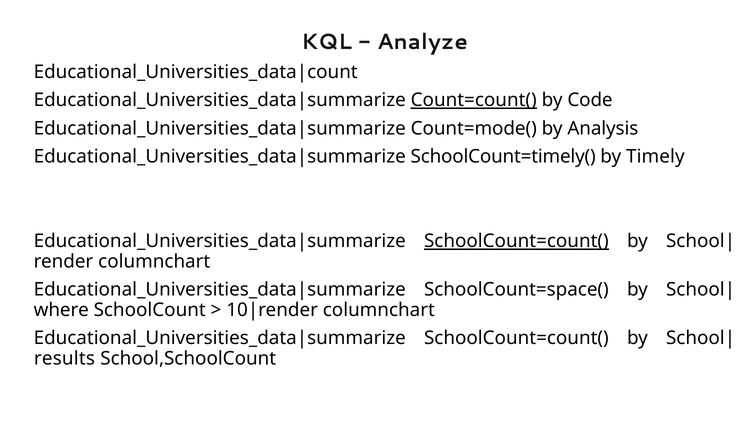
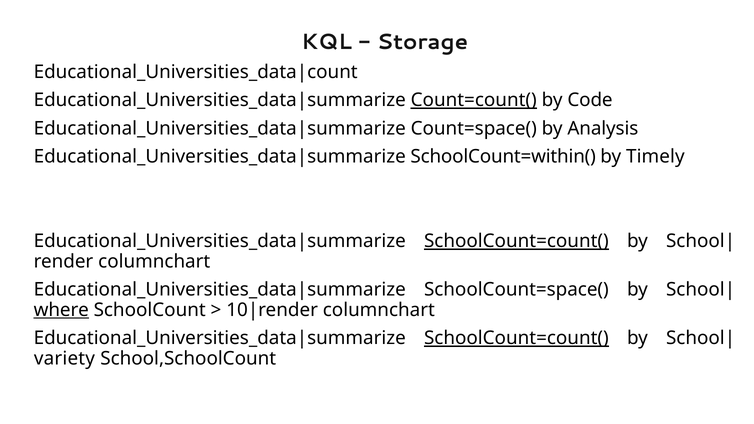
Analyze: Analyze -> Storage (423, 42)
Count=mode(: Count=mode( -> Count=space( (474, 128)
SchoolCount=timely(: SchoolCount=timely( -> SchoolCount=within( (503, 157)
where underline: none -> present (61, 310)
SchoolCount=count( underline: none -> present (516, 338)
results: results -> variety (64, 359)
